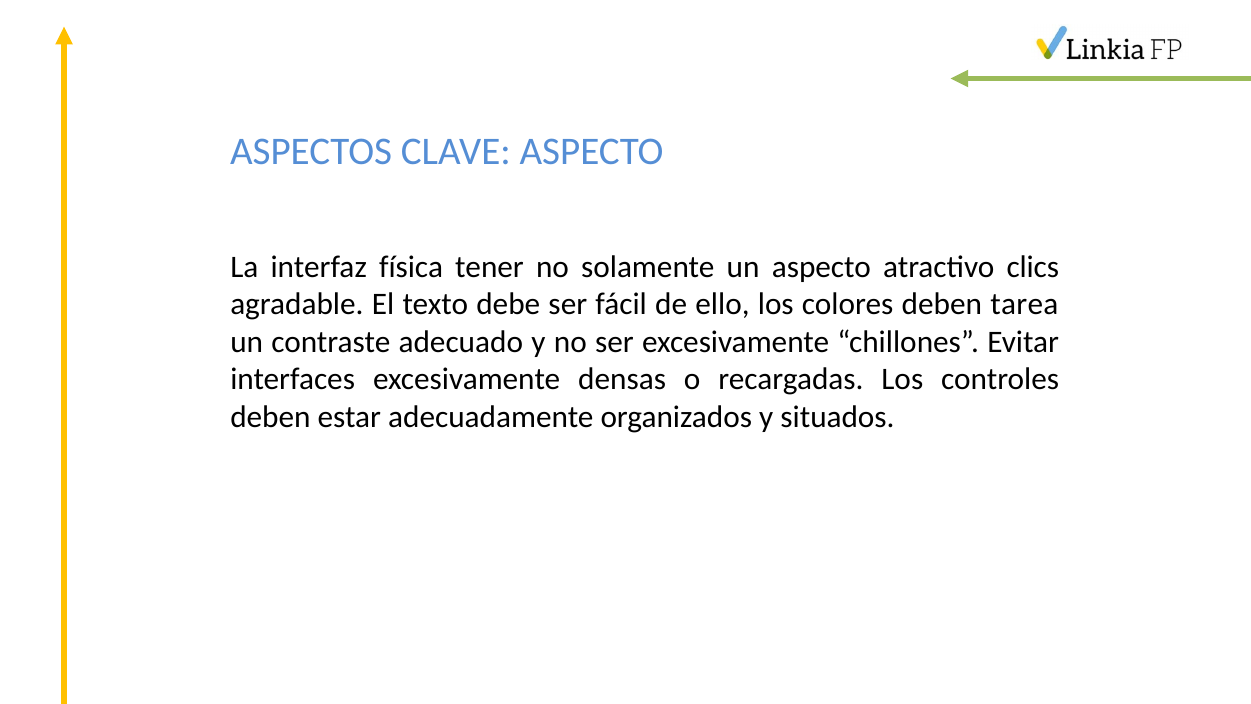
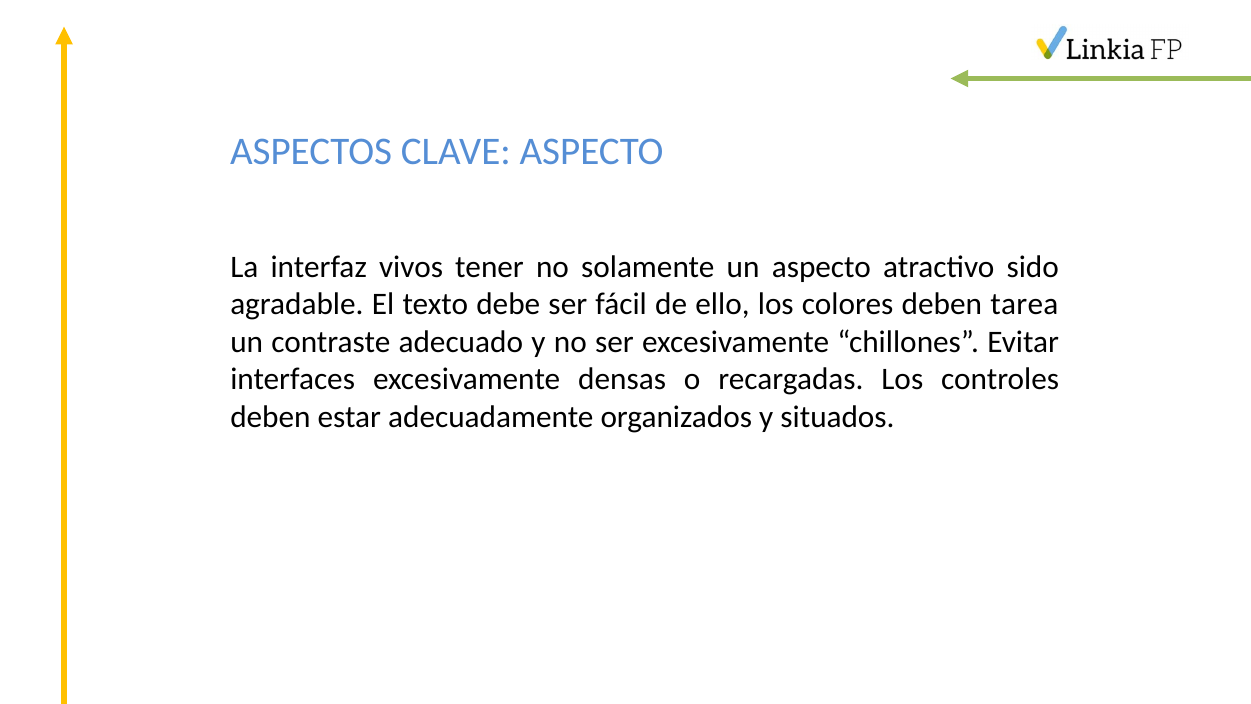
física: física -> vivos (411, 267)
clics: clics -> sido (1033, 267)
